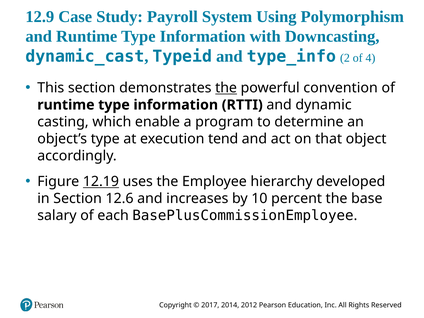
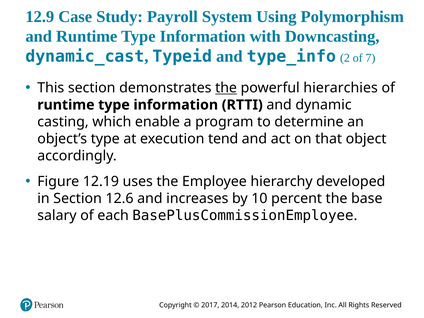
4: 4 -> 7 (370, 58)
convention: convention -> hierarchies (341, 88)
12.19 underline: present -> none (101, 182)
